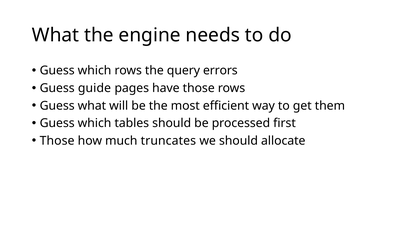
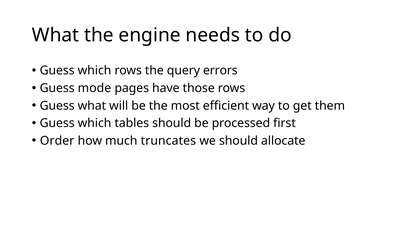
guide: guide -> mode (94, 88)
Those: Those -> Order (57, 141)
